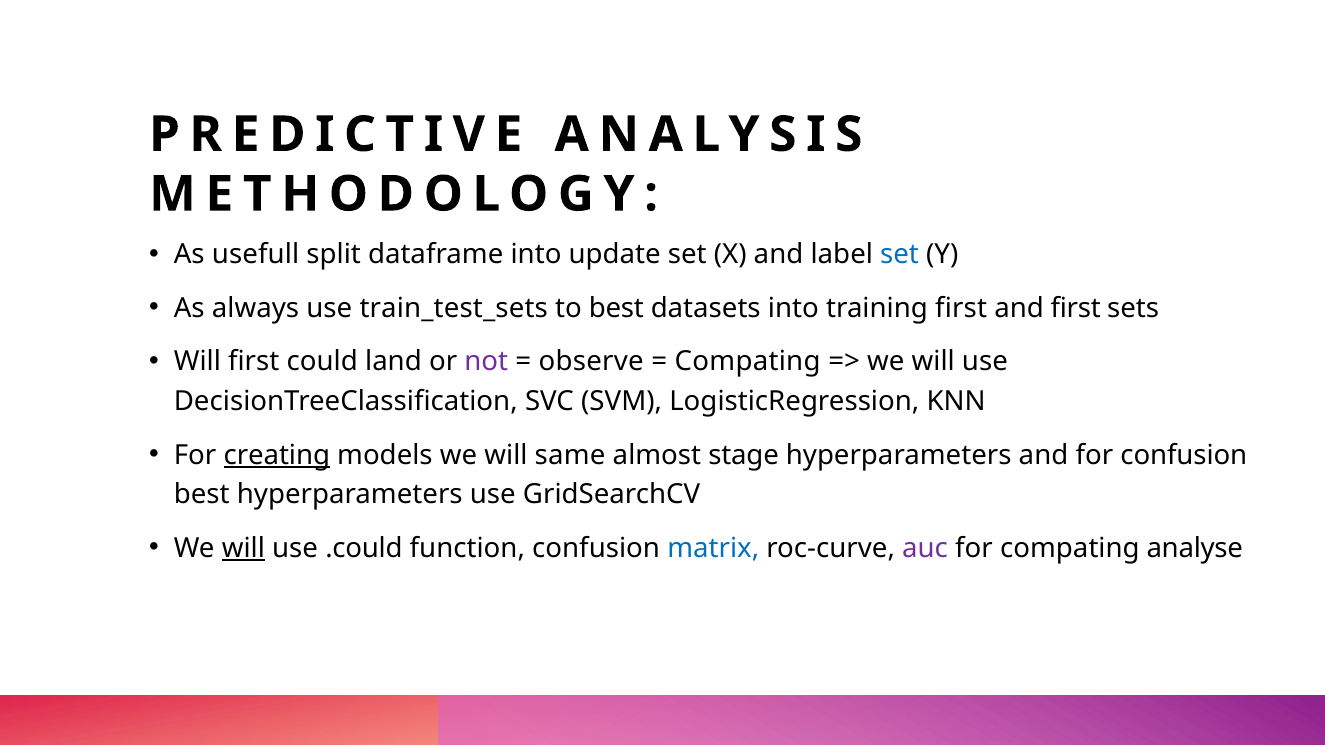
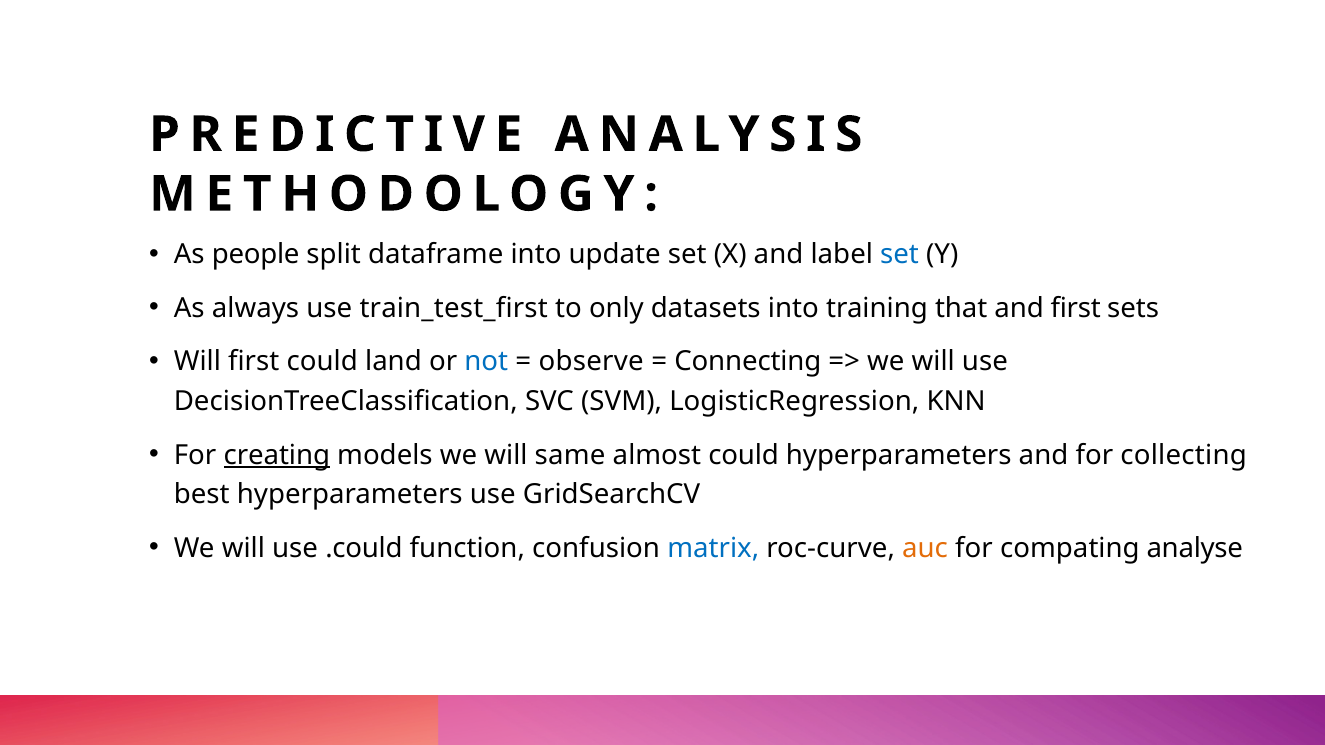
usefull: usefull -> people (256, 255)
train_test_sets: train_test_sets -> train_test_first (454, 308)
to best: best -> only (616, 308)
training first: first -> that (961, 308)
not colour: purple -> blue (486, 362)
Compating: Compating -> Connecting (748, 362)
almost stage: stage -> could (744, 455)
for confusion: confusion -> collecting (1184, 455)
will underline: present -> none (243, 548)
auc colour: purple -> orange (925, 548)
